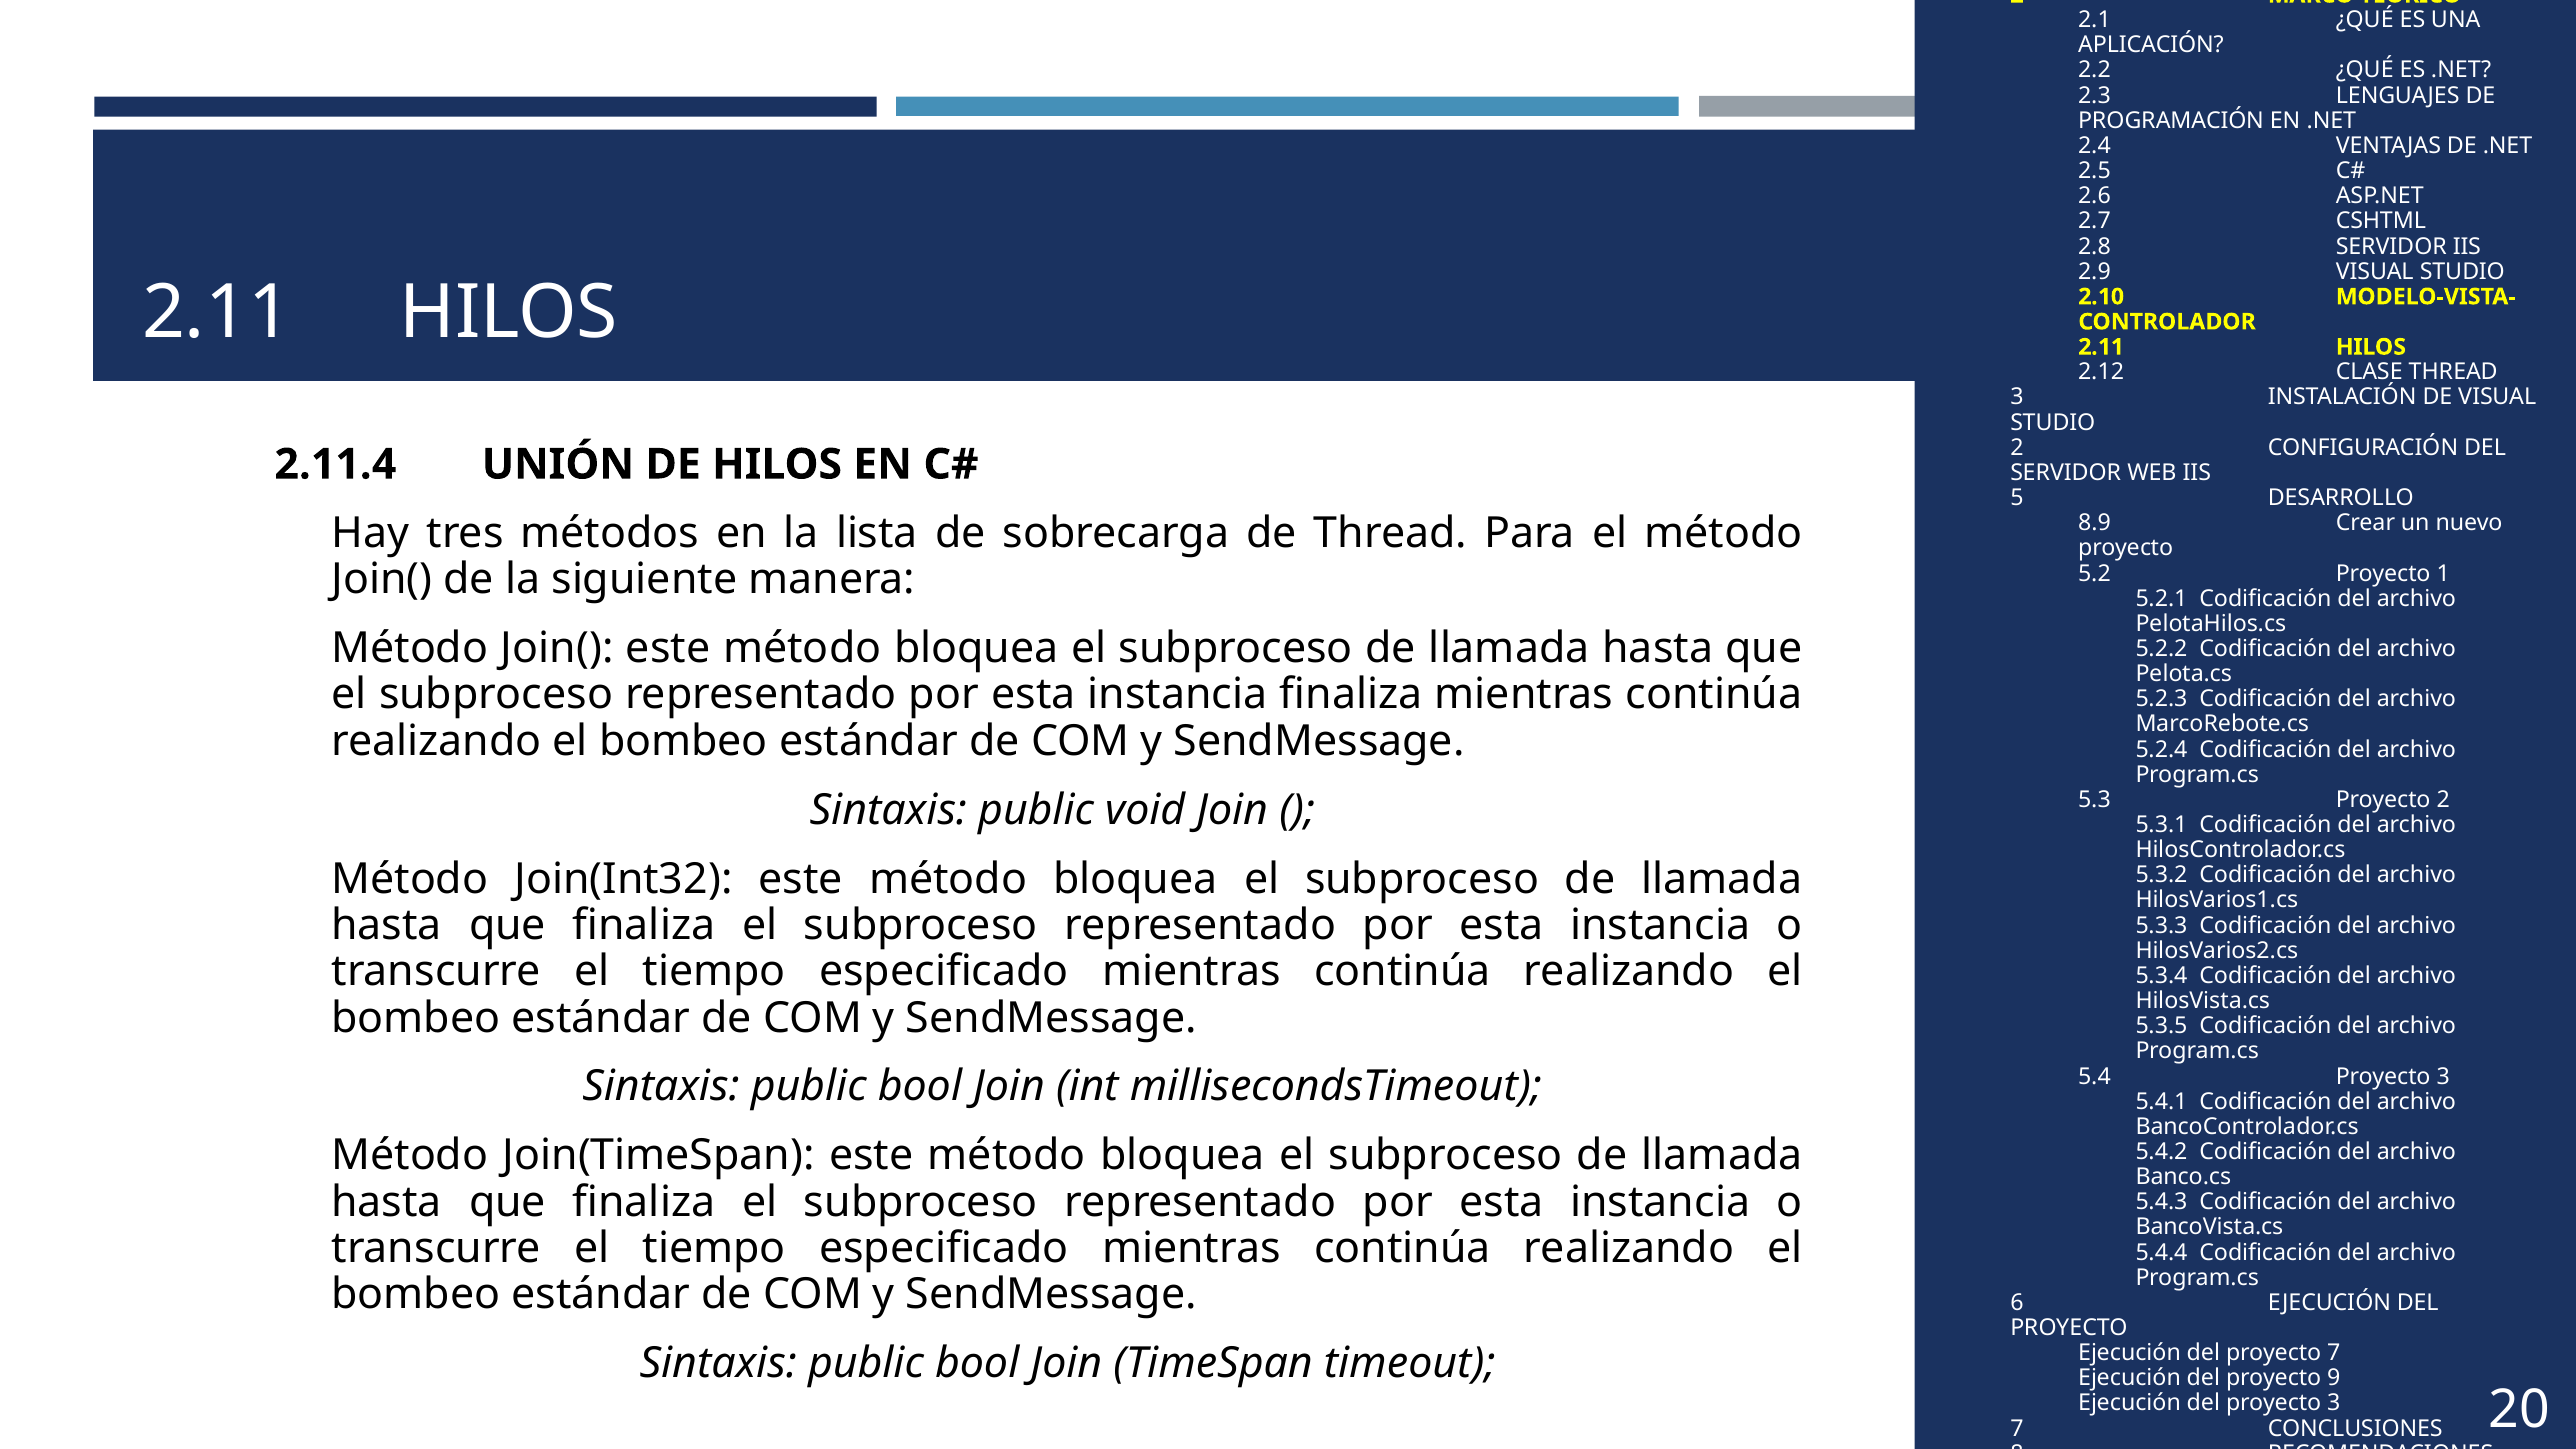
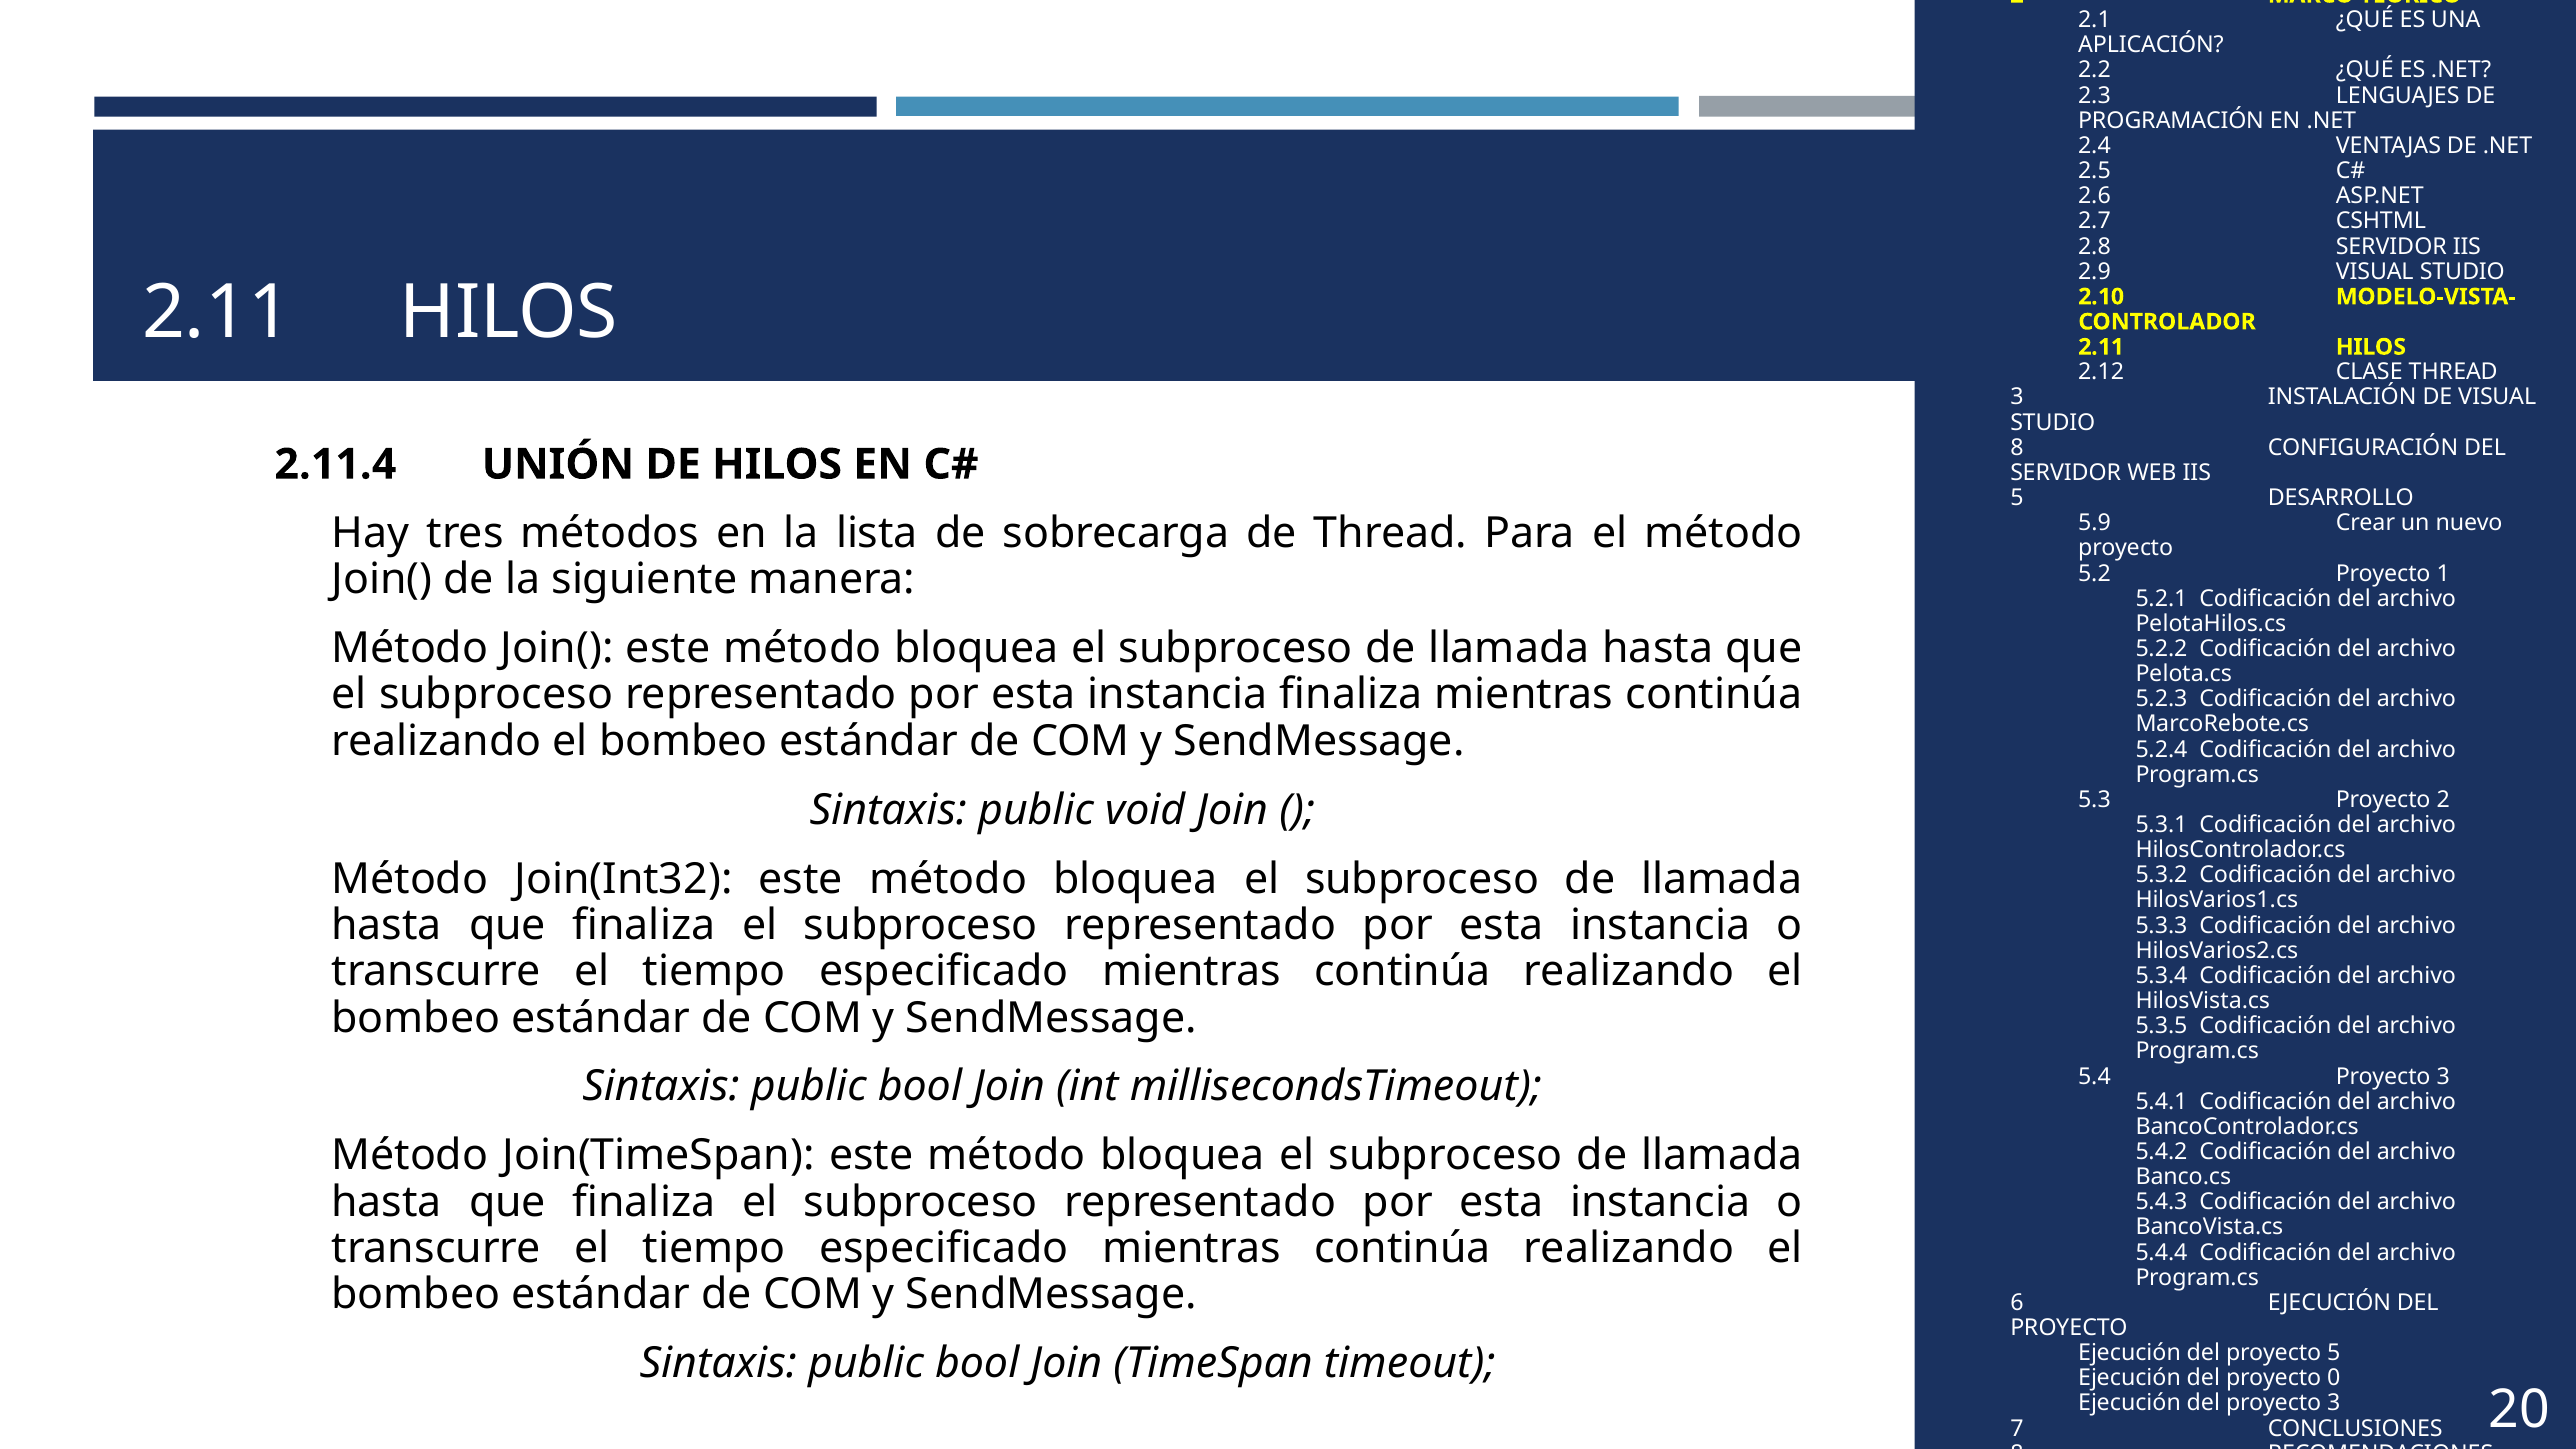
2: 2 -> 8 (2017, 448)
8.9: 8.9 -> 5.9 (2095, 523)
proyecto 7: 7 -> 5 (2334, 1353)
proyecto 9: 9 -> 0 (2334, 1378)
